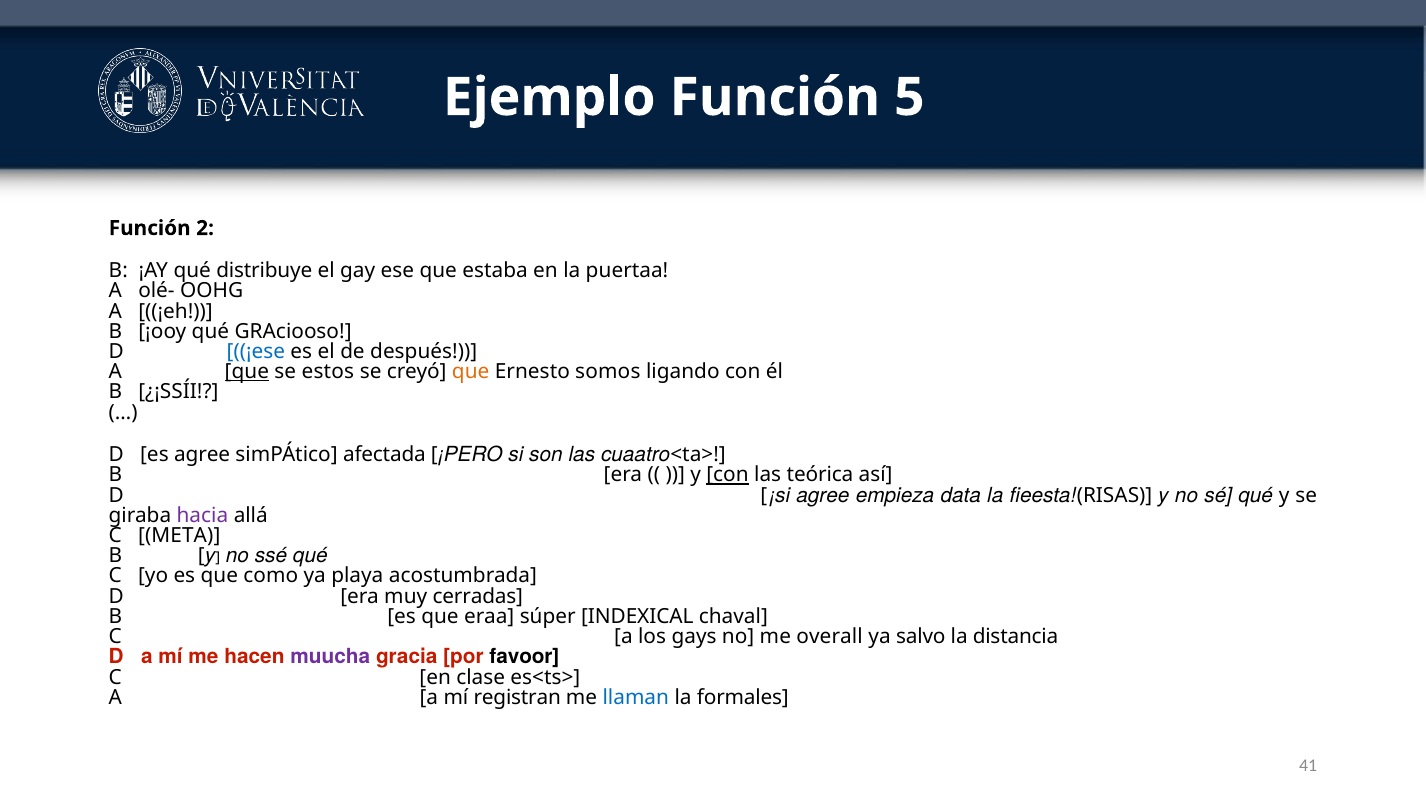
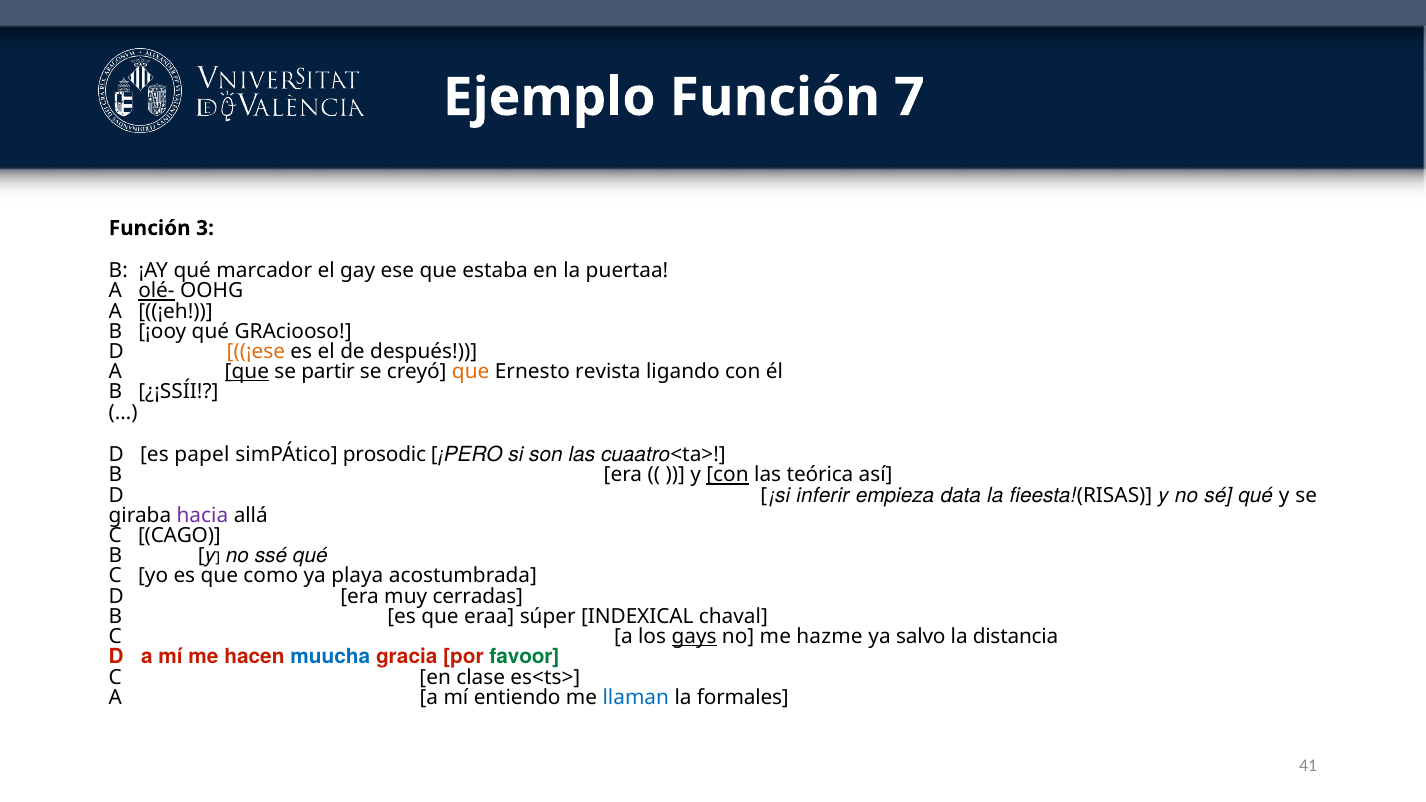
5: 5 -> 7 (909, 97)
2: 2 -> 3 (205, 228)
distribuye: distribuye -> marcador (264, 271)
olé- underline: none -> present (156, 291)
¡ese colour: blue -> orange (256, 352)
estos: estos -> partir (328, 372)
somos: somos -> revista (608, 372)
es agree: agree -> papel (202, 455)
afectada: afectada -> prosodic (384, 455)
¡si agree: agree -> inferir (823, 495)
META: META -> CAGO (179, 536)
gays underline: none -> present (694, 637)
overall: overall -> hazme (830, 637)
muucha colour: purple -> blue (330, 657)
favoor colour: black -> green (524, 657)
registran: registran -> entiendo (517, 697)
